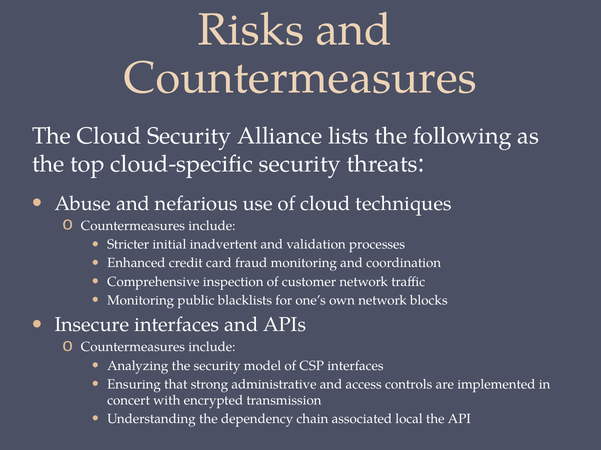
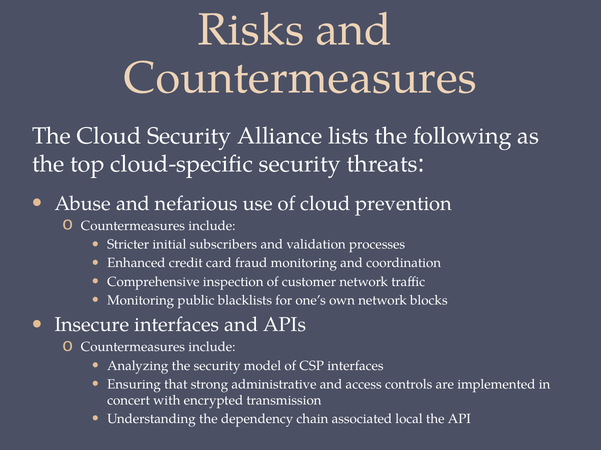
techniques: techniques -> prevention (404, 204)
inadvertent: inadvertent -> subscribers (223, 245)
